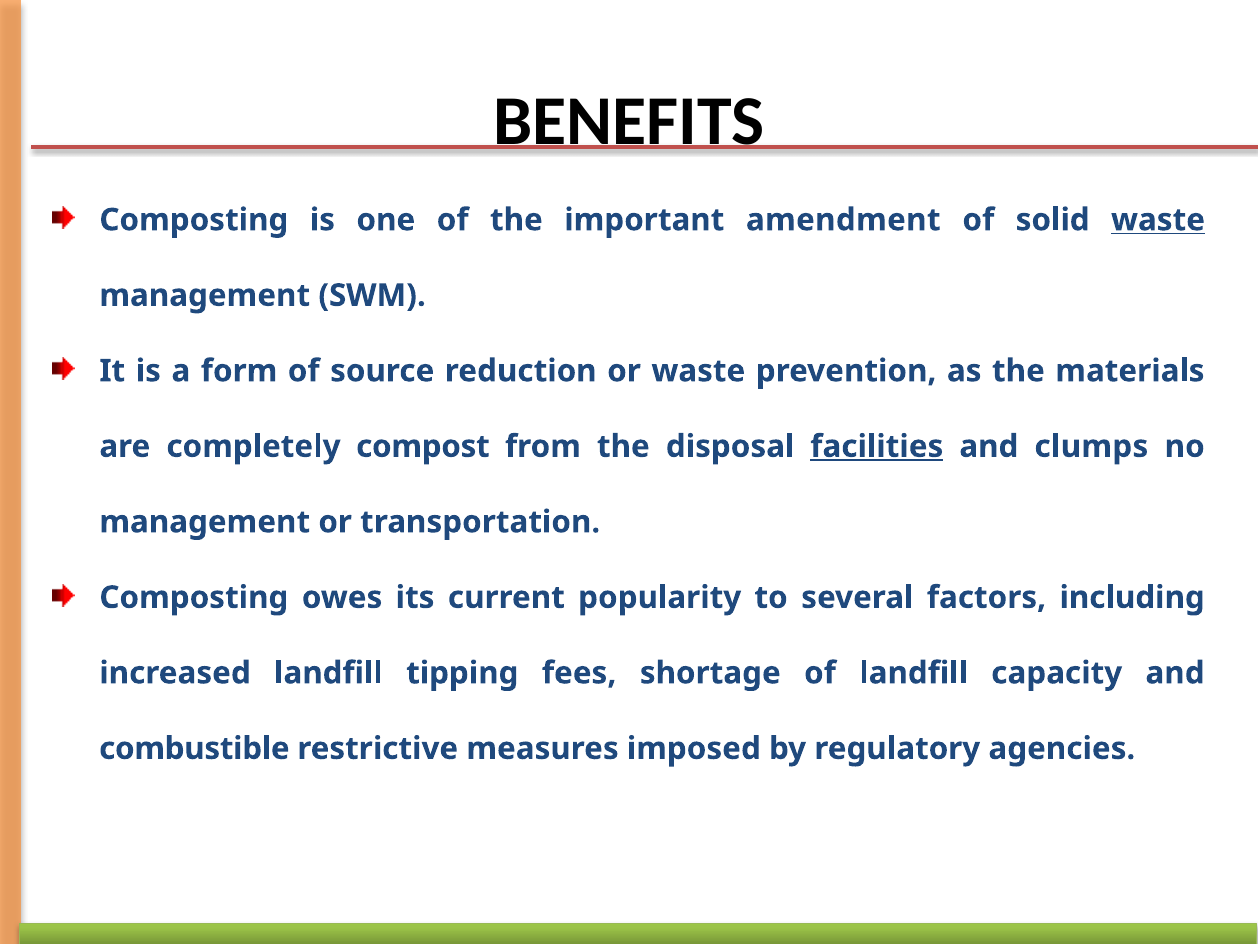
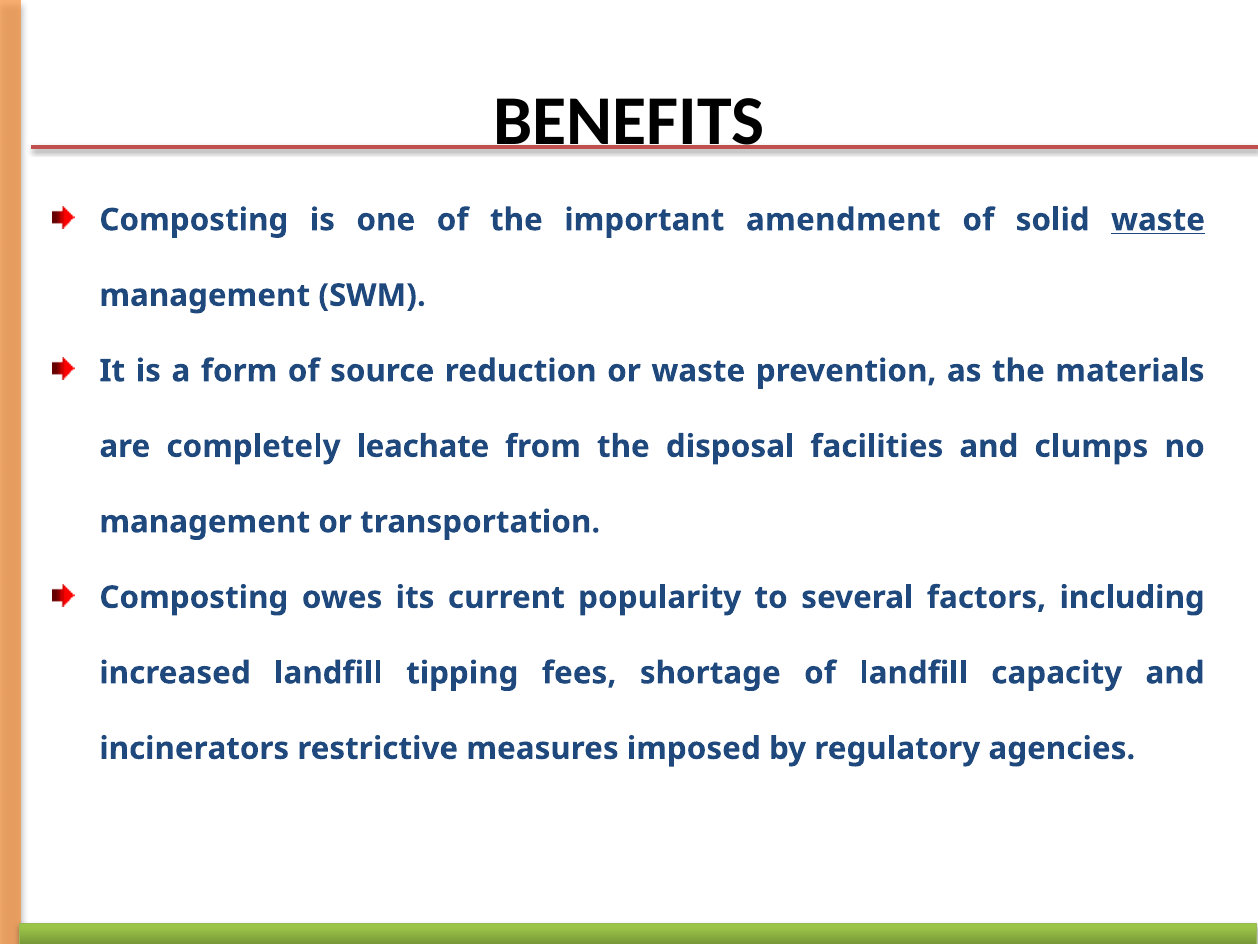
compost: compost -> leachate (423, 446)
facilities underline: present -> none (877, 446)
combustible: combustible -> incinerators (194, 748)
